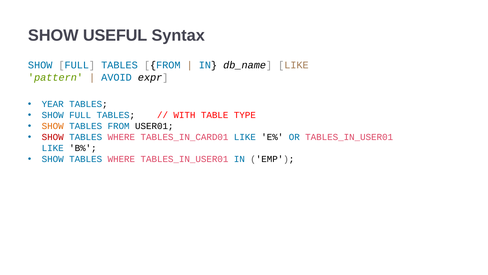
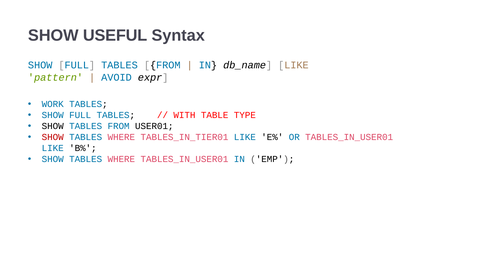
YEAR: YEAR -> WORK (53, 104)
SHOW colour: orange -> black (53, 126)
TABLES_IN_CARD01: TABLES_IN_CARD01 -> TABLES_IN_TIER01 (184, 137)
